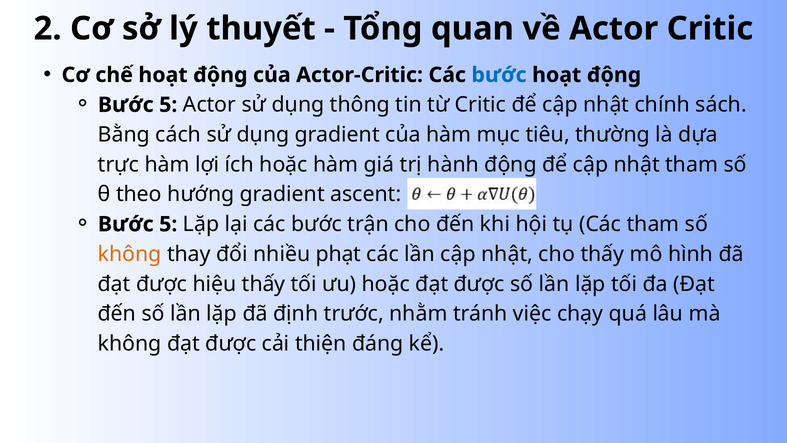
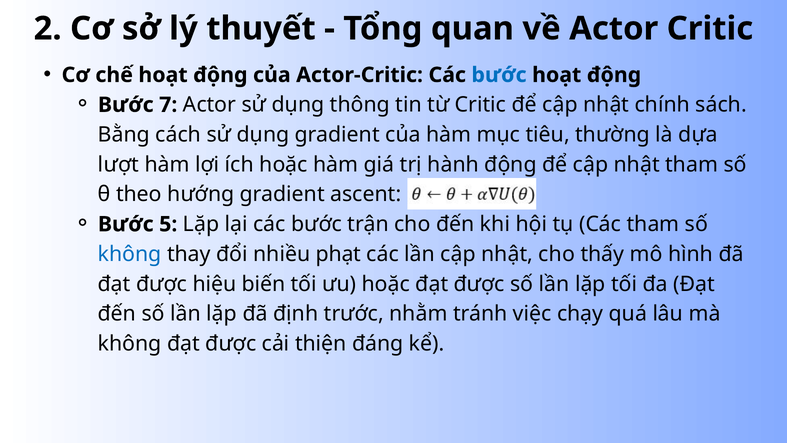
5: 5 -> 7 (168, 105)
trực: trực -> lượt (118, 164)
không colour: orange -> blue (130, 254)
hiệu thấy: thấy -> biến (264, 284)
